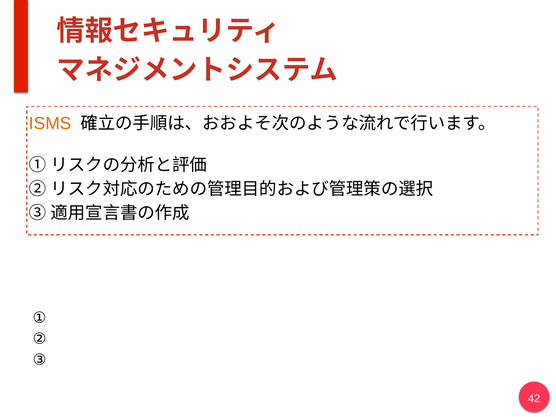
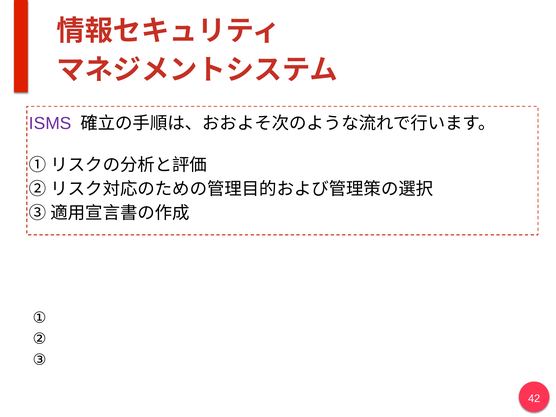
ISMS colour: orange -> purple (50, 123)
